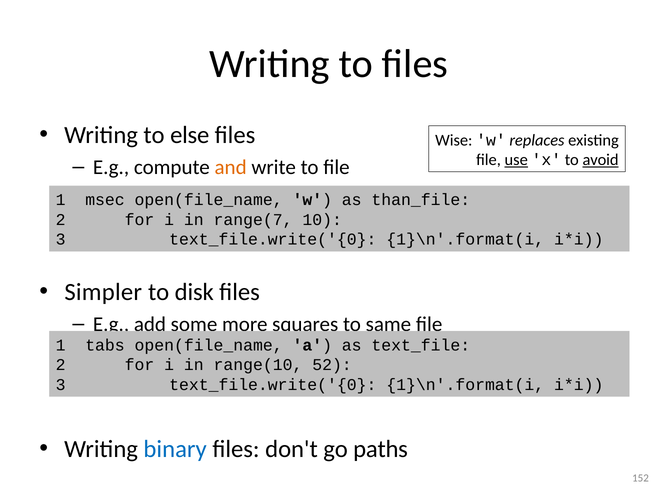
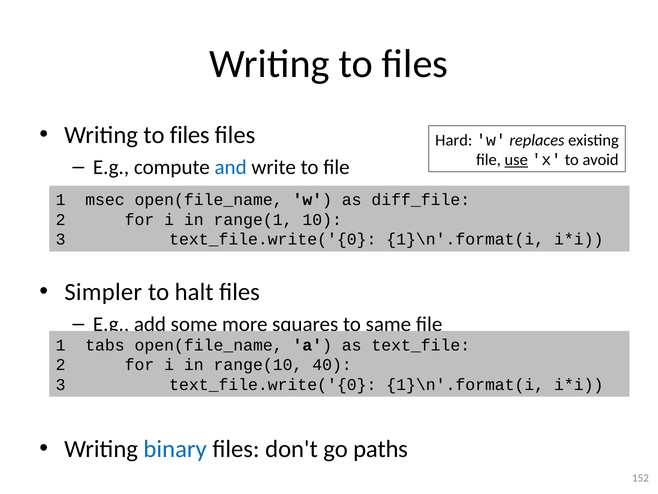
else: else -> files (190, 135)
Wise: Wise -> Hard (454, 140)
avoid underline: present -> none (601, 160)
and colour: orange -> blue (231, 167)
than_file: than_file -> diff_file (421, 200)
range(7: range(7 -> range(1 (253, 219)
disk: disk -> halt (194, 292)
52: 52 -> 40 (332, 365)
